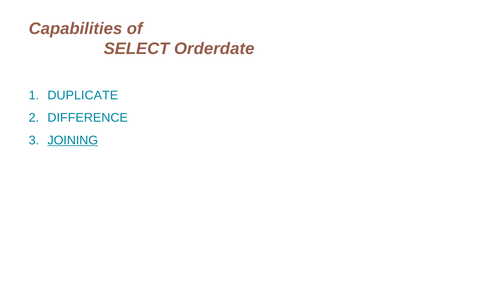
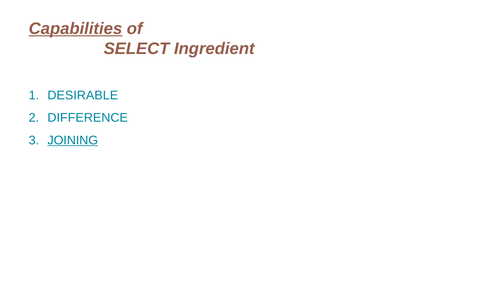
Capabilities underline: none -> present (75, 29)
Orderdate: Orderdate -> Ingredient (214, 49)
DUPLICATE: DUPLICATE -> DESIRABLE (83, 95)
